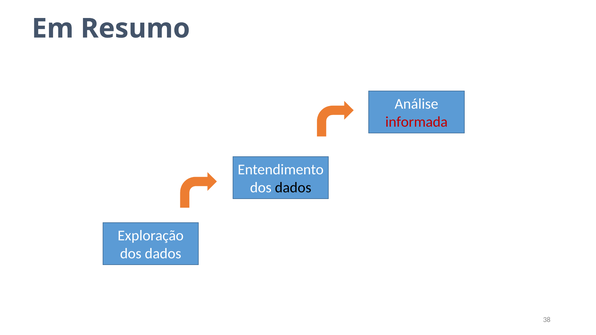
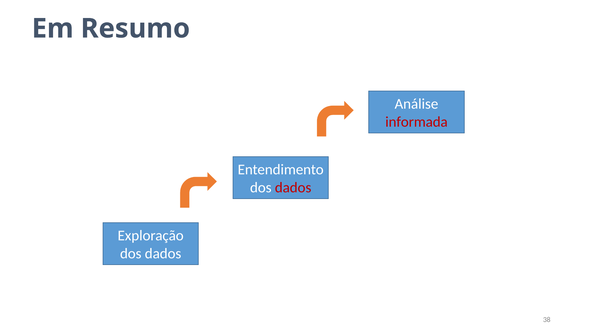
dados colour: black -> red (293, 188)
